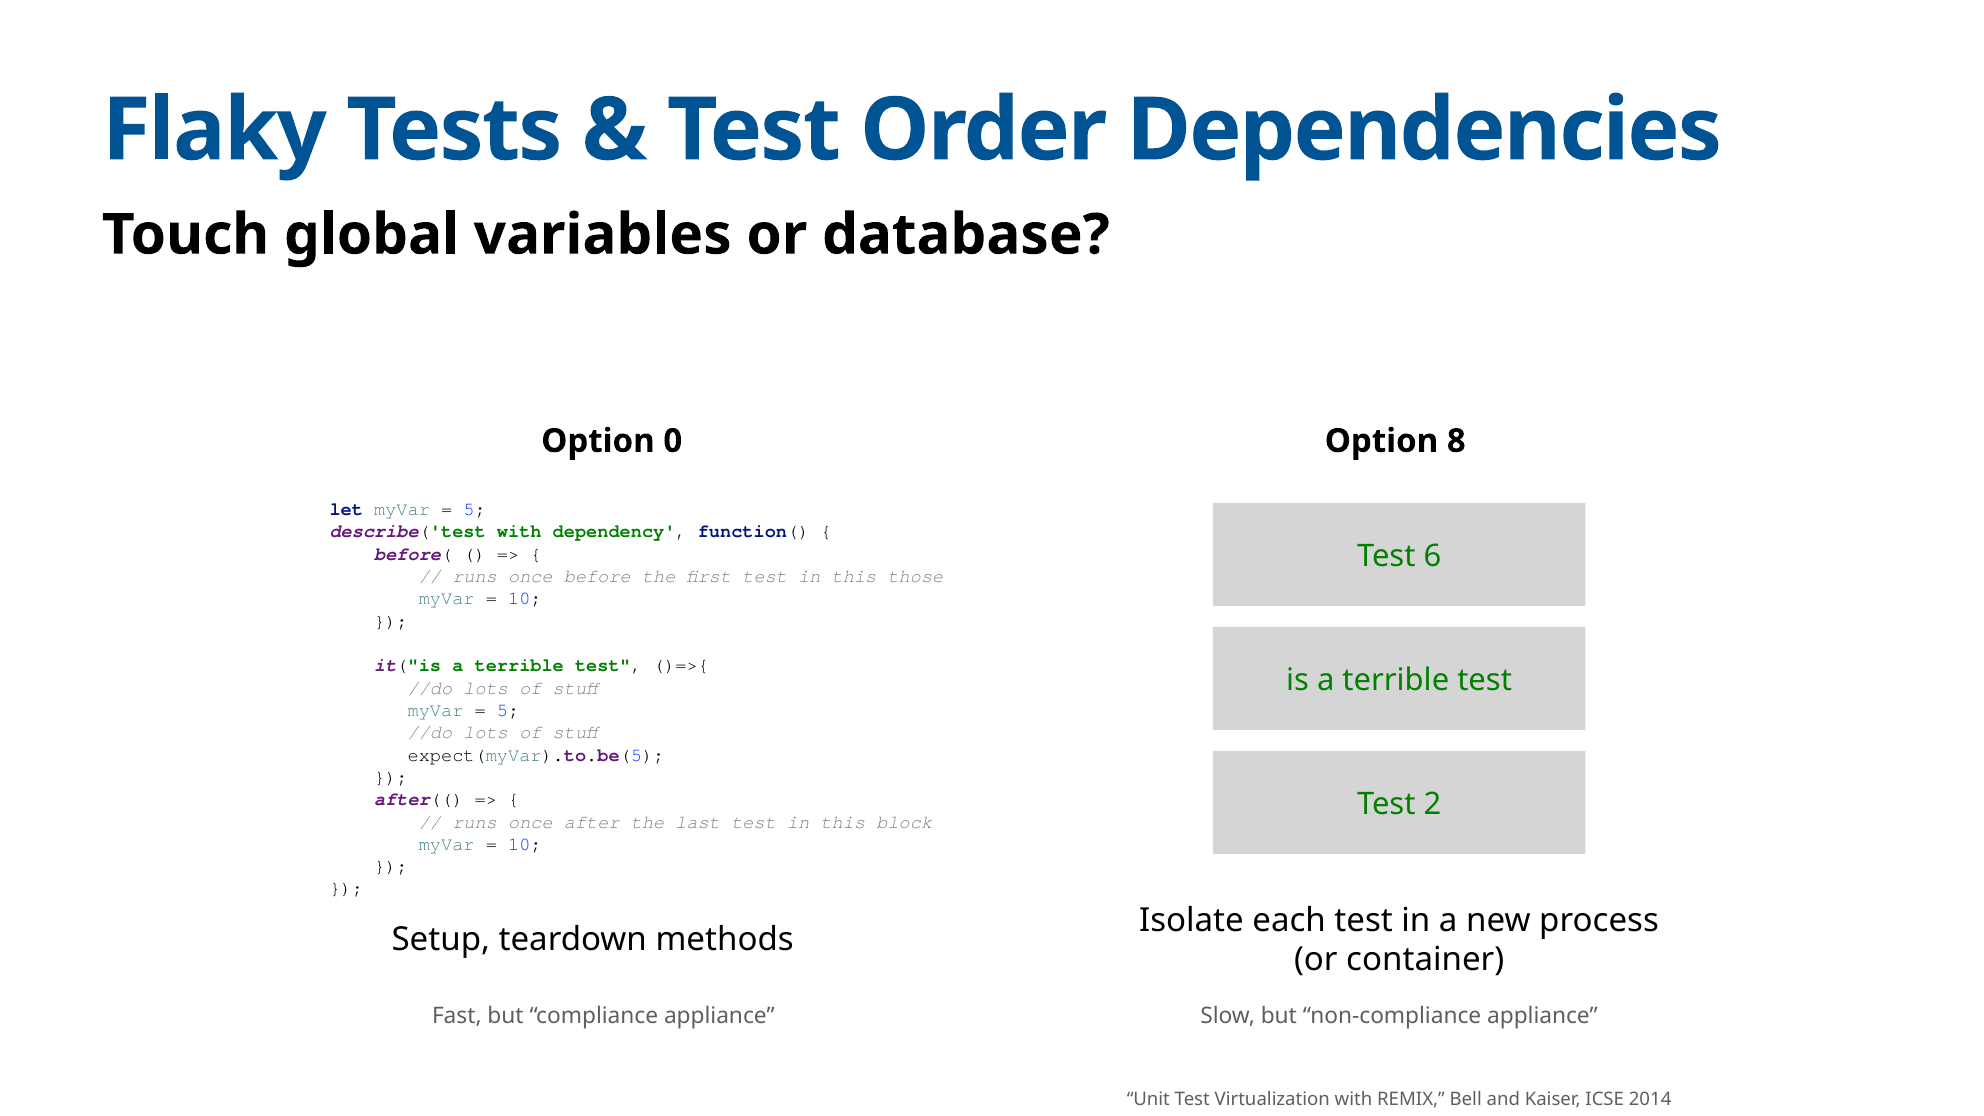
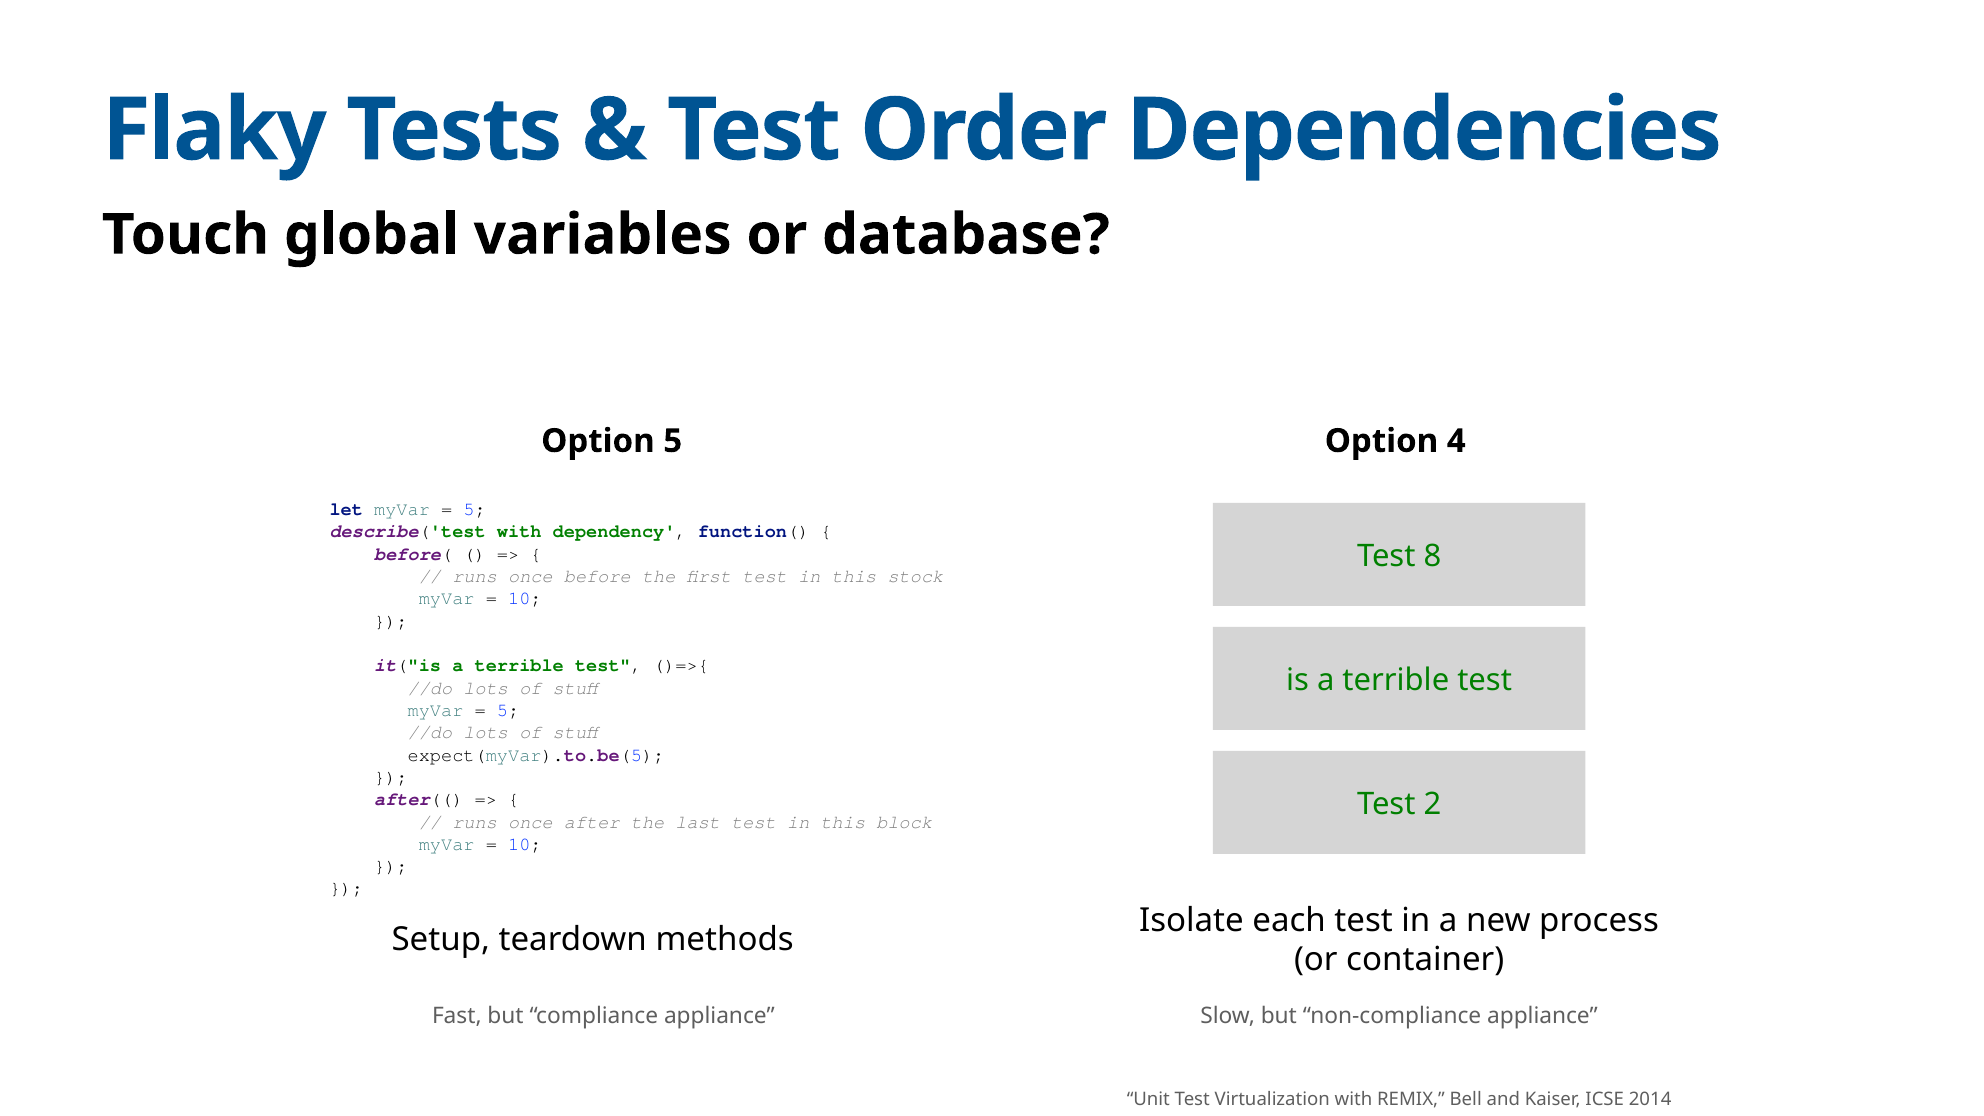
Option 0: 0 -> 5 (673, 441)
8: 8 -> 4 (1456, 441)
6: 6 -> 8 (1432, 557)
those: those -> stock (915, 576)
